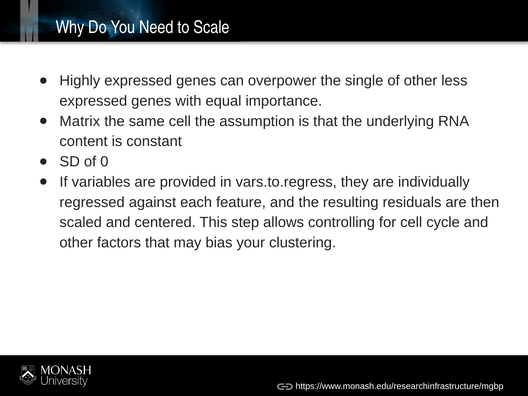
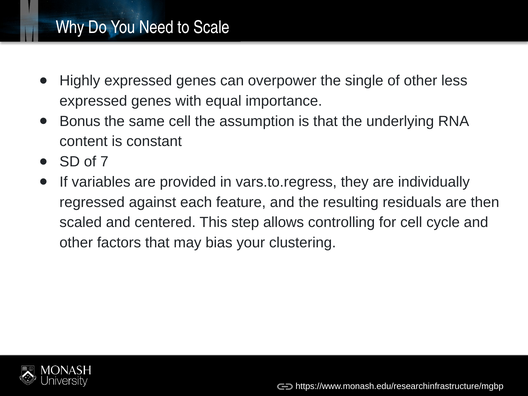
Matrix: Matrix -> Bonus (80, 121)
0: 0 -> 7 (104, 162)
